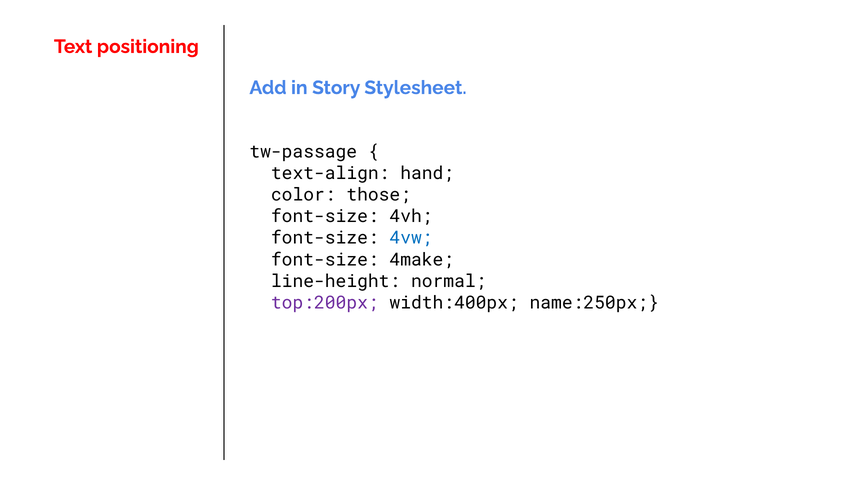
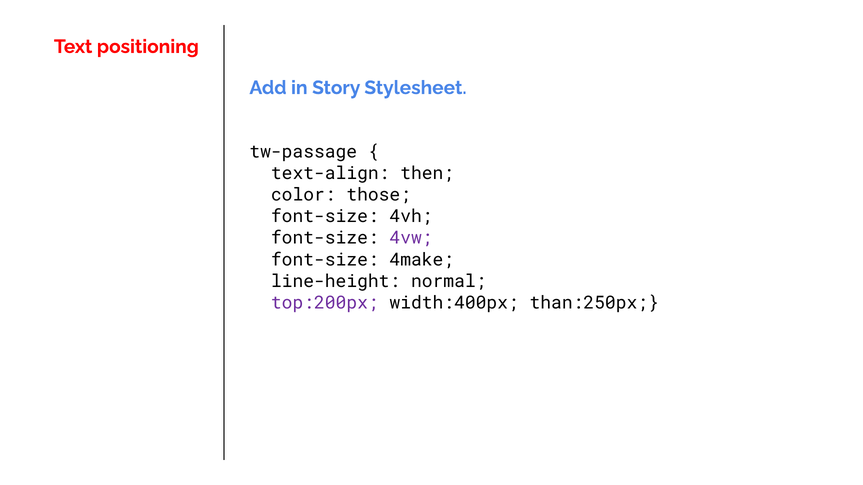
hand: hand -> then (427, 174)
4vw colour: blue -> purple (411, 238)
name:250px: name:250px -> than:250px (594, 303)
